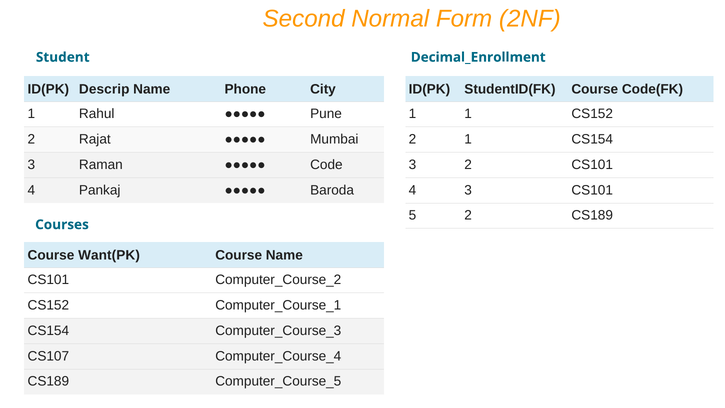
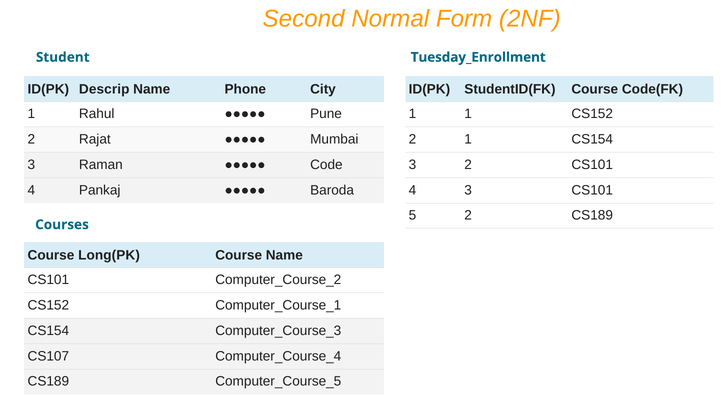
Decimal_Enrollment: Decimal_Enrollment -> Tuesday_Enrollment (478, 57)
Want(PK: Want(PK -> Long(PK (109, 255)
